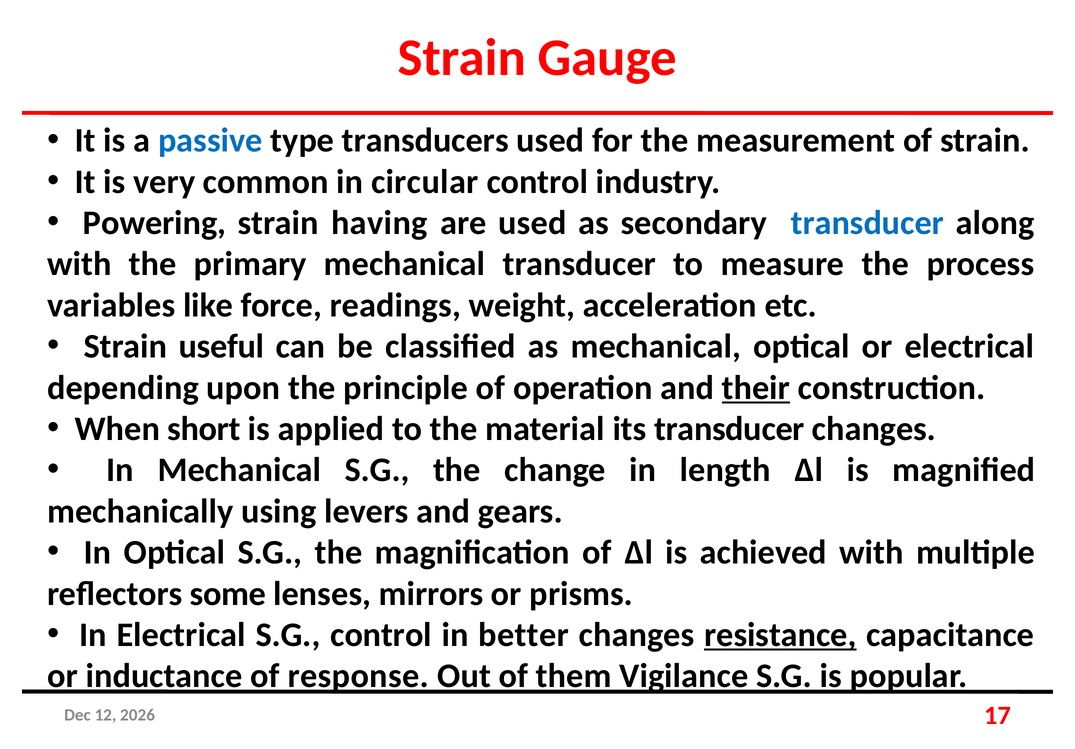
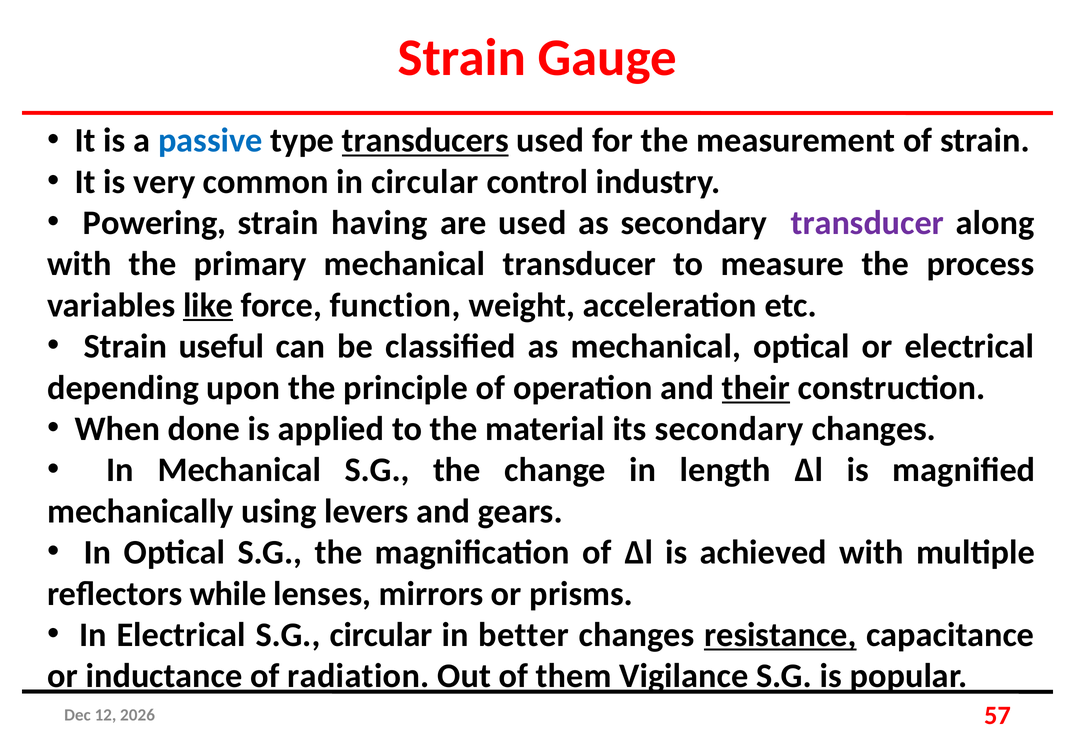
transducers underline: none -> present (425, 141)
transducer colour: blue -> purple (867, 223)
like underline: none -> present (208, 305)
readings: readings -> function (395, 305)
short: short -> done (204, 429)
its transducer: transducer -> secondary (729, 429)
some: some -> while (228, 594)
S.G control: control -> circular (381, 635)
response: response -> radiation (358, 676)
17: 17 -> 57 (997, 716)
